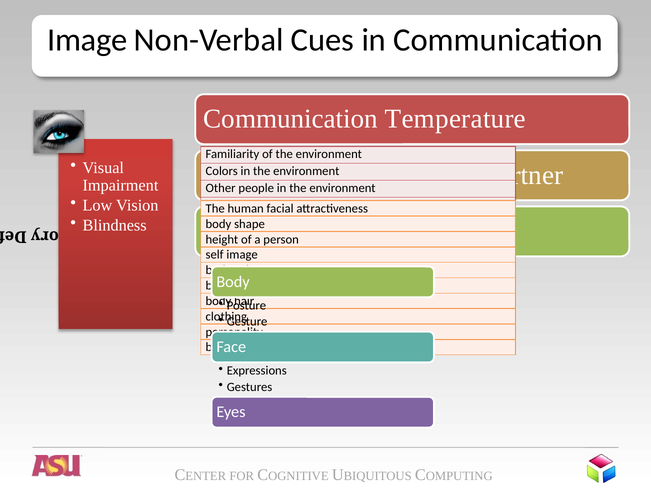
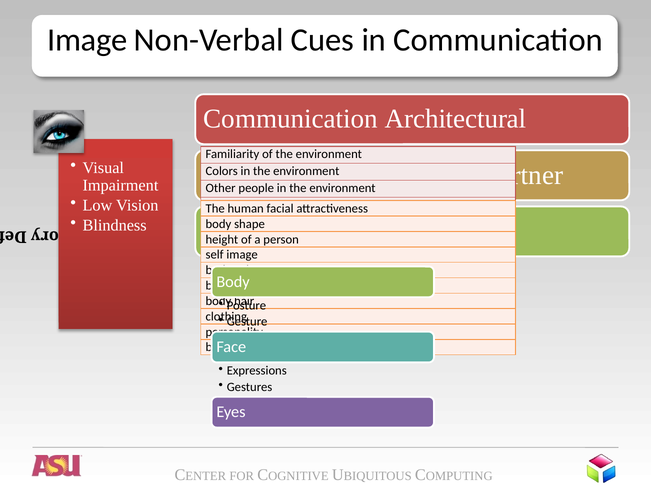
Communication Temperature: Temperature -> Architectural (456, 119)
